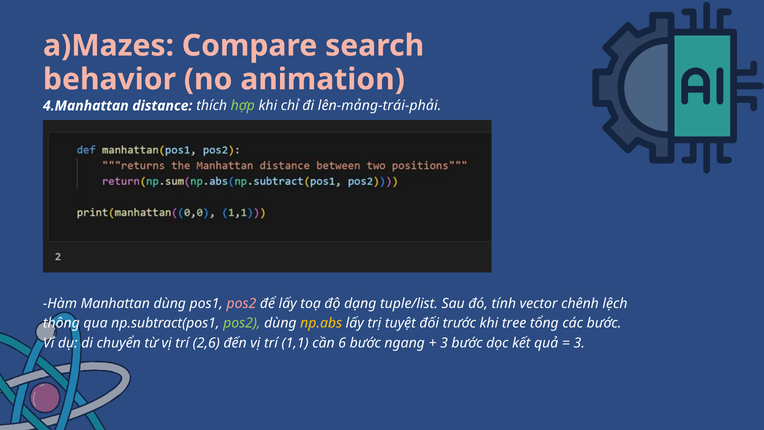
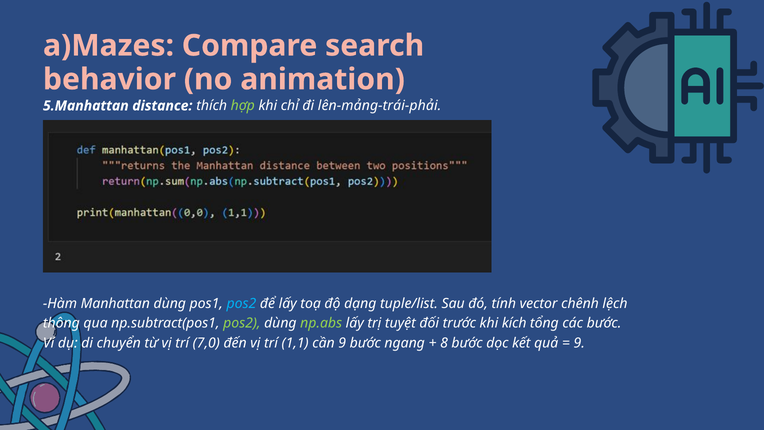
4.Manhattan: 4.Manhattan -> 5.Manhattan (86, 106)
pos2 colour: pink -> light blue (241, 303)
np.abs colour: yellow -> light green (321, 323)
tree: tree -> kích (514, 323)
2,6: 2,6 -> 7,0 (206, 343)
cần 6: 6 -> 9 (342, 343)
3: 3 -> 8 (444, 343)
3: 3 -> 9 (579, 343)
